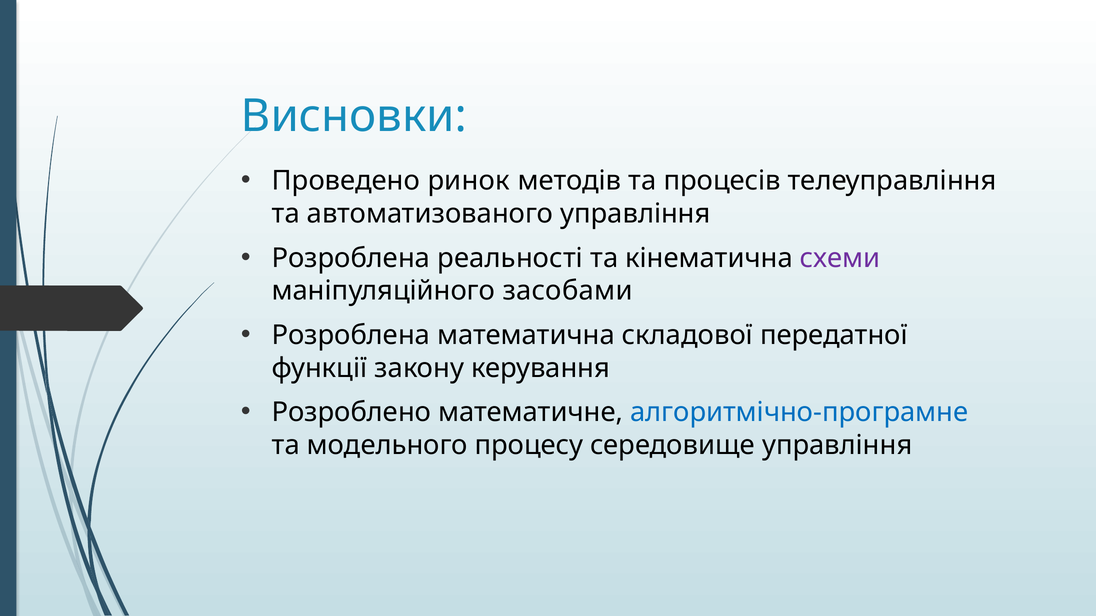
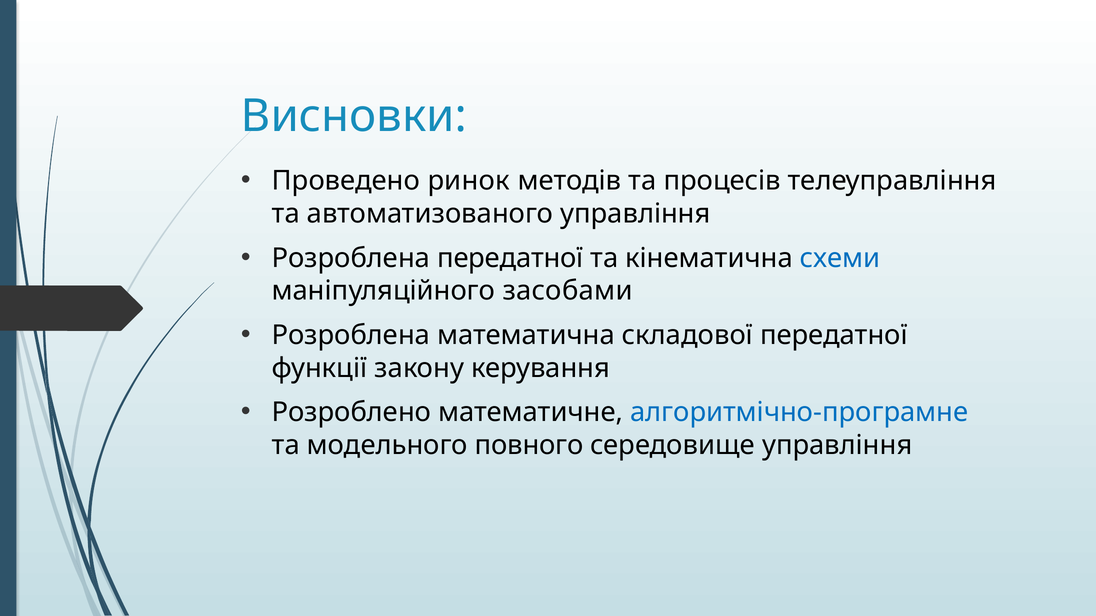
Розроблена реальності: реальності -> передатної (510, 258)
схеми colour: purple -> blue (840, 258)
процесу: процесу -> повного (529, 446)
